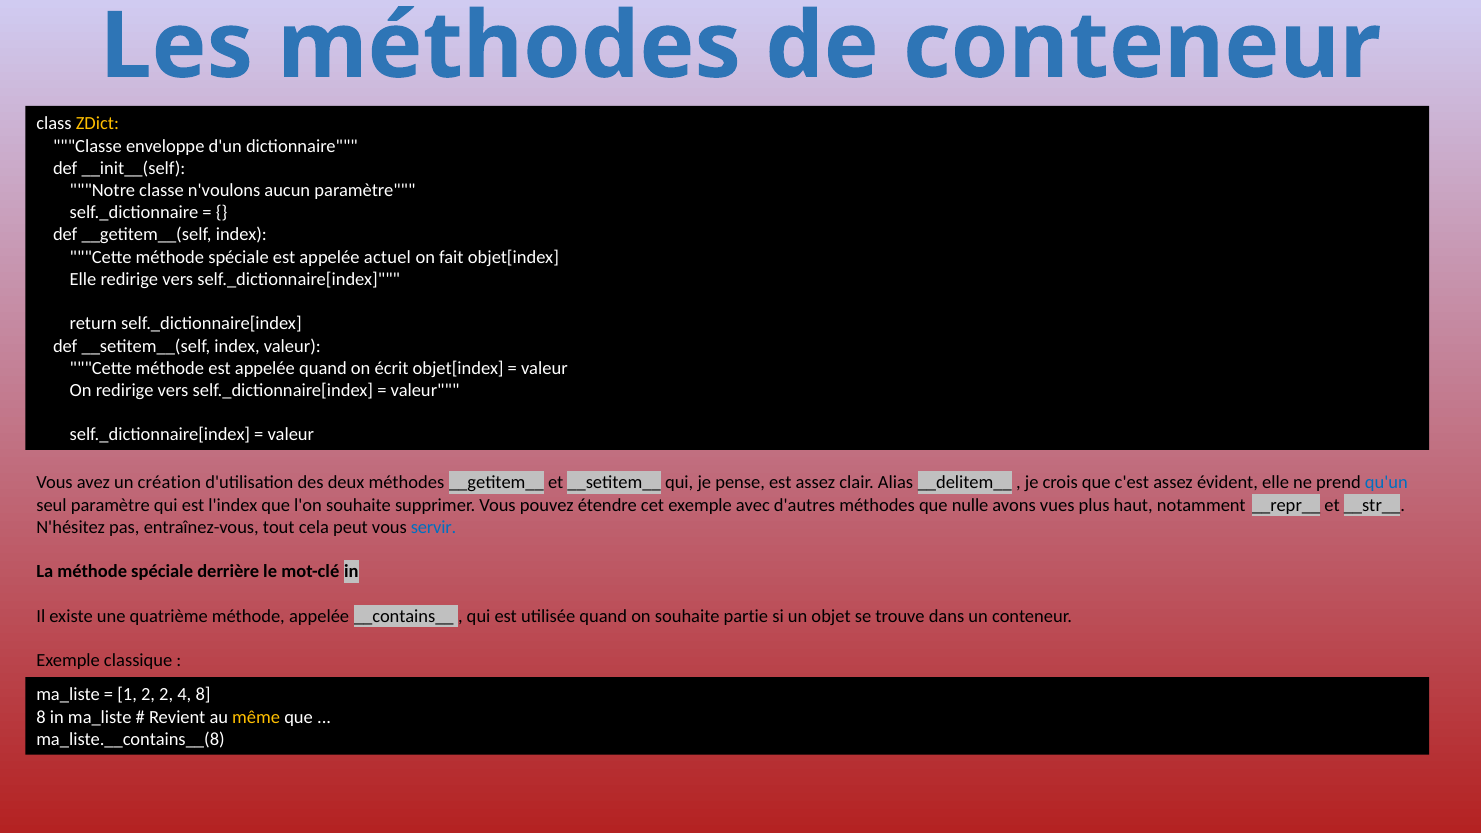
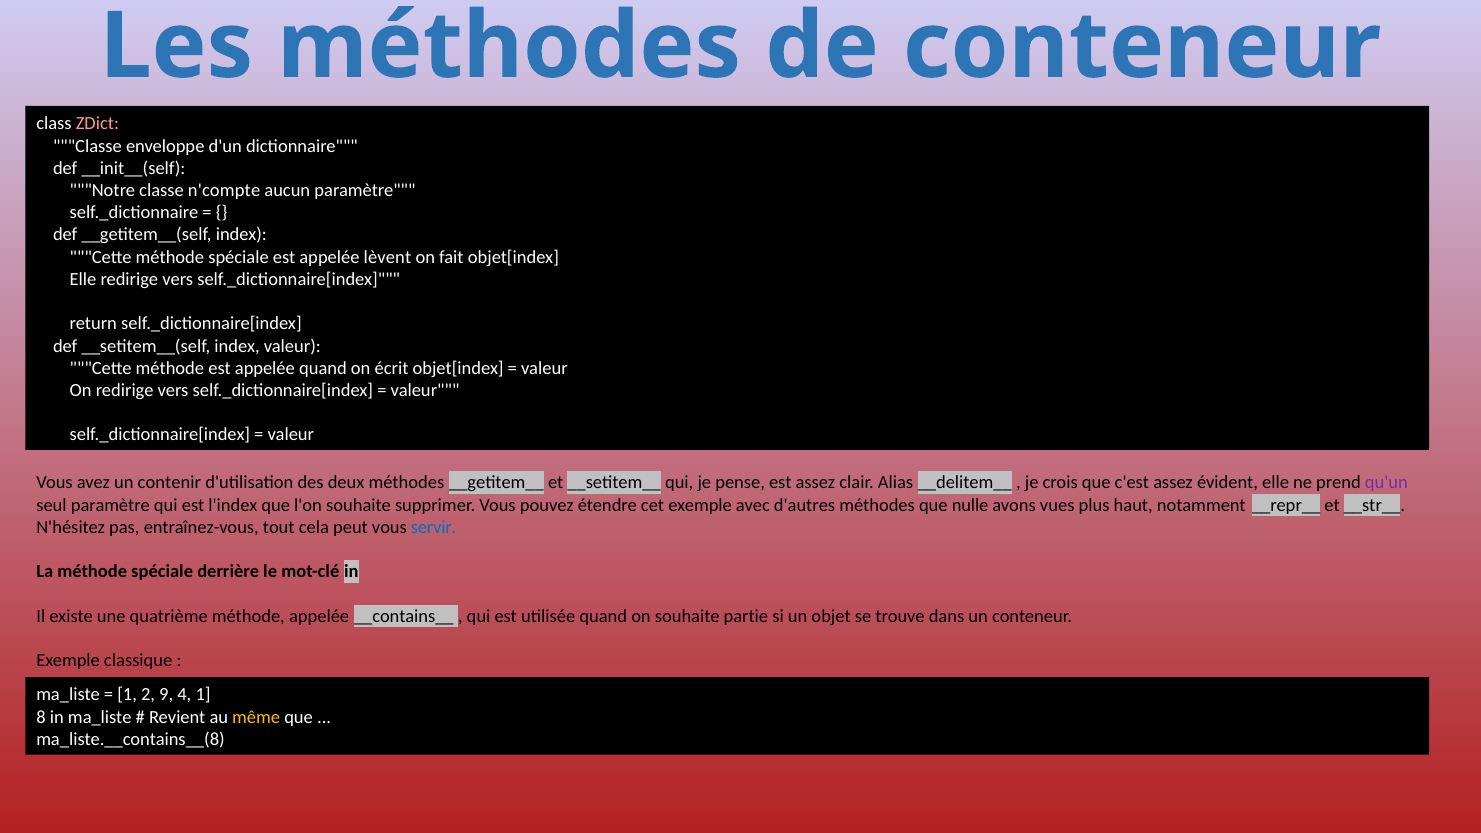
ZDict colour: yellow -> pink (97, 124)
n'voulons: n'voulons -> n'compte (224, 190)
actuel: actuel -> lèvent (387, 257)
création: création -> contenir (169, 483)
qu'un colour: blue -> purple (1386, 483)
2 2: 2 -> 9 (166, 695)
4 8: 8 -> 1 (203, 695)
